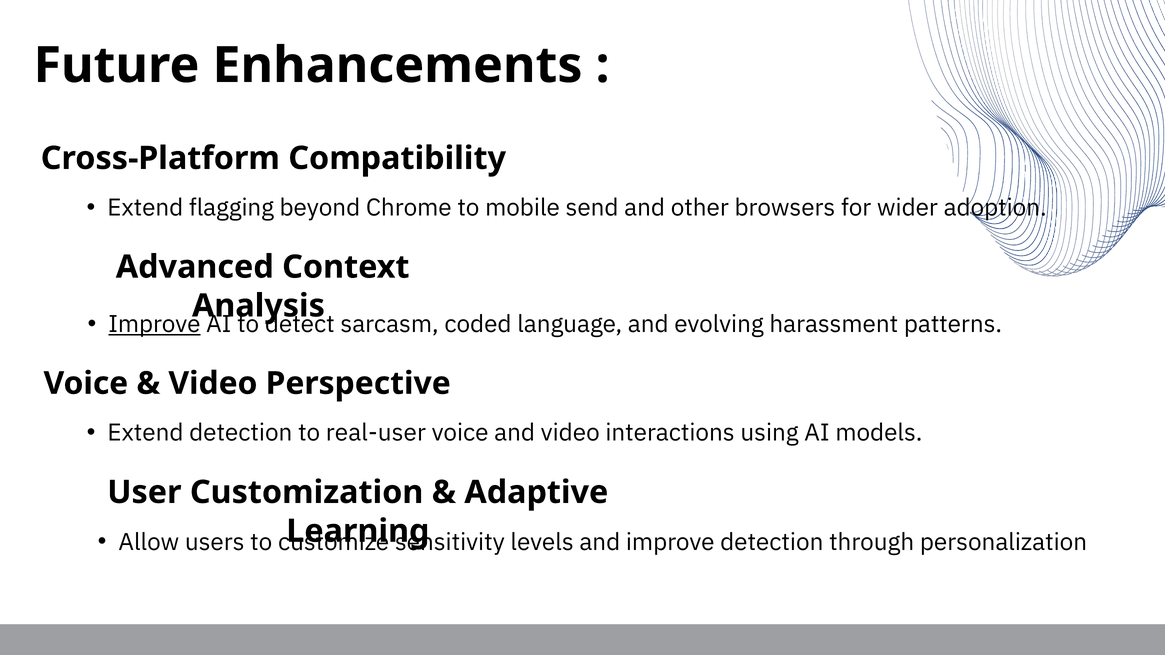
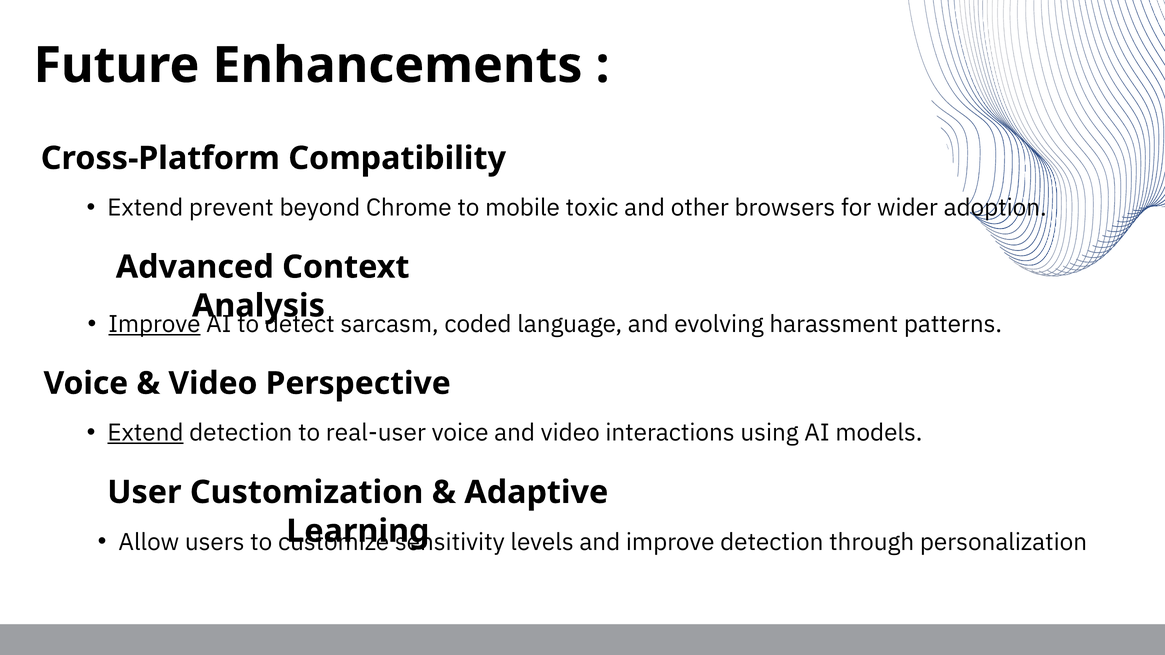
flagging: flagging -> prevent (231, 208)
send: send -> toxic (592, 208)
Extend underline: none -> present (145, 433)
